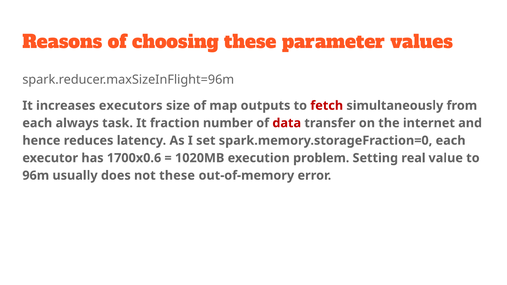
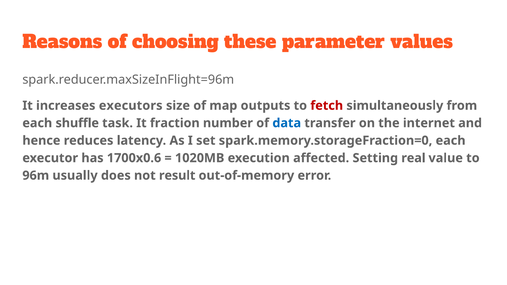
always: always -> shuffle (77, 123)
data colour: red -> blue (287, 123)
problem: problem -> affected (321, 158)
not these: these -> result (177, 176)
